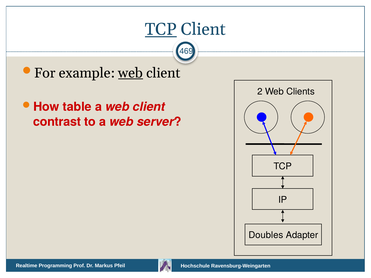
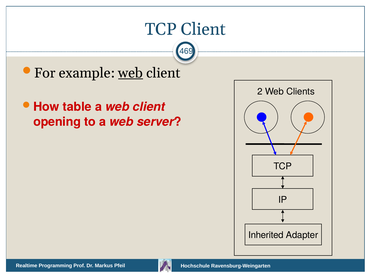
TCP underline: present -> none (161, 29)
contrast: contrast -> opening (57, 122)
Doubles: Doubles -> Inherited (266, 235)
